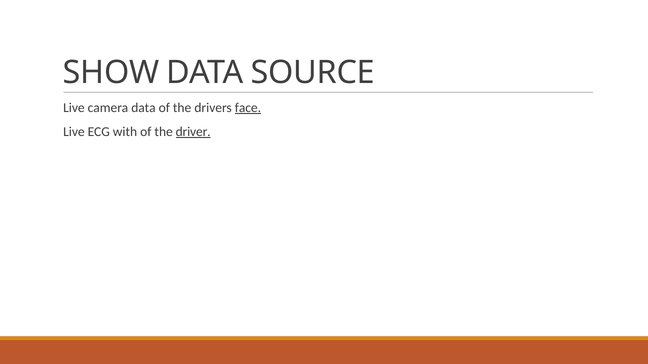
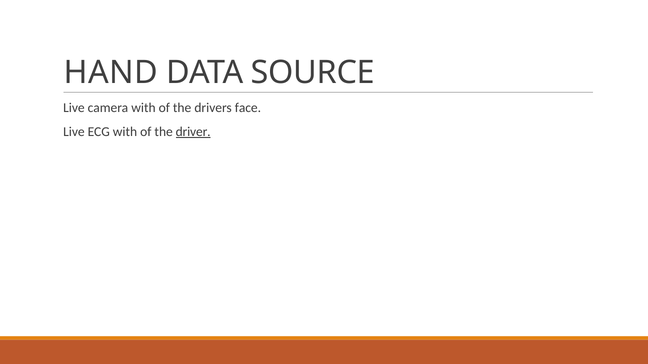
SHOW: SHOW -> HAND (111, 73)
camera data: data -> with (143, 108)
face underline: present -> none (248, 108)
